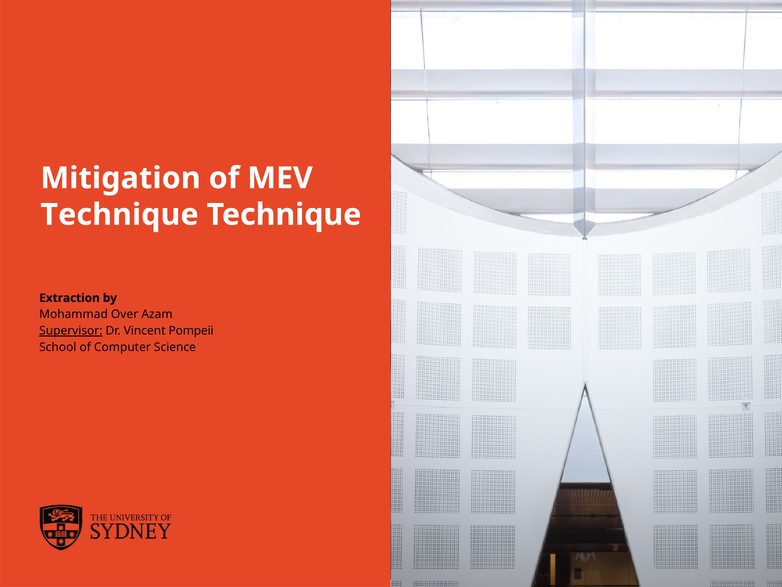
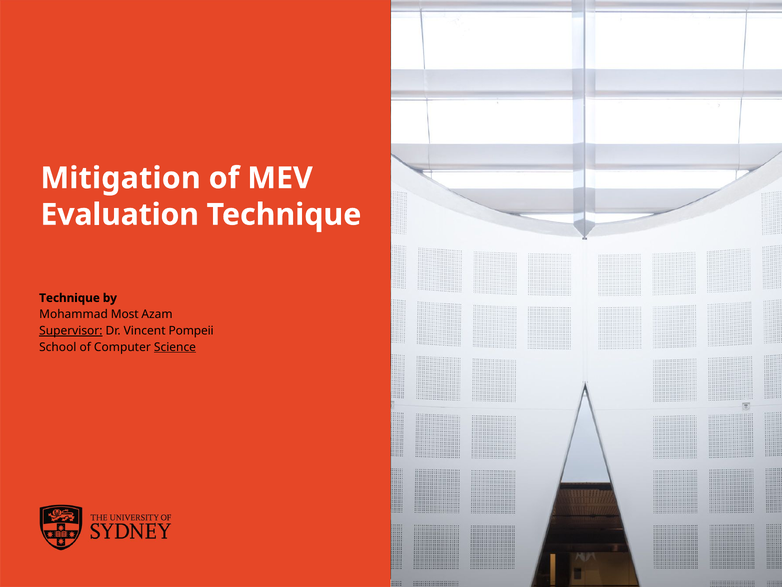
Technique: Technique -> Evaluation (120, 215)
Extraction: Extraction -> Technique (70, 298)
Over: Over -> Most (125, 314)
Science underline: none -> present (175, 347)
